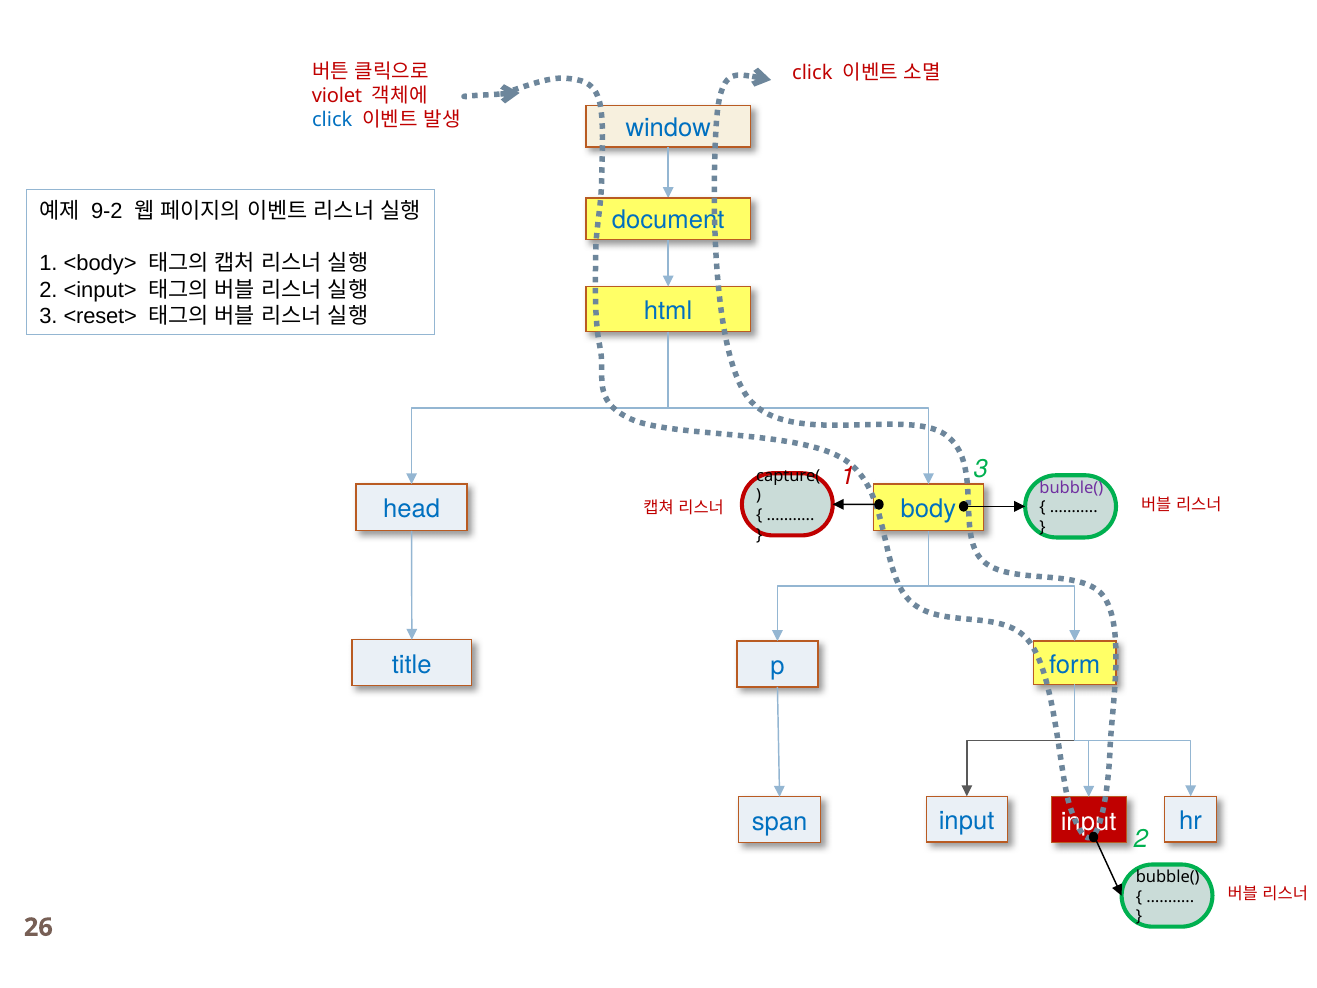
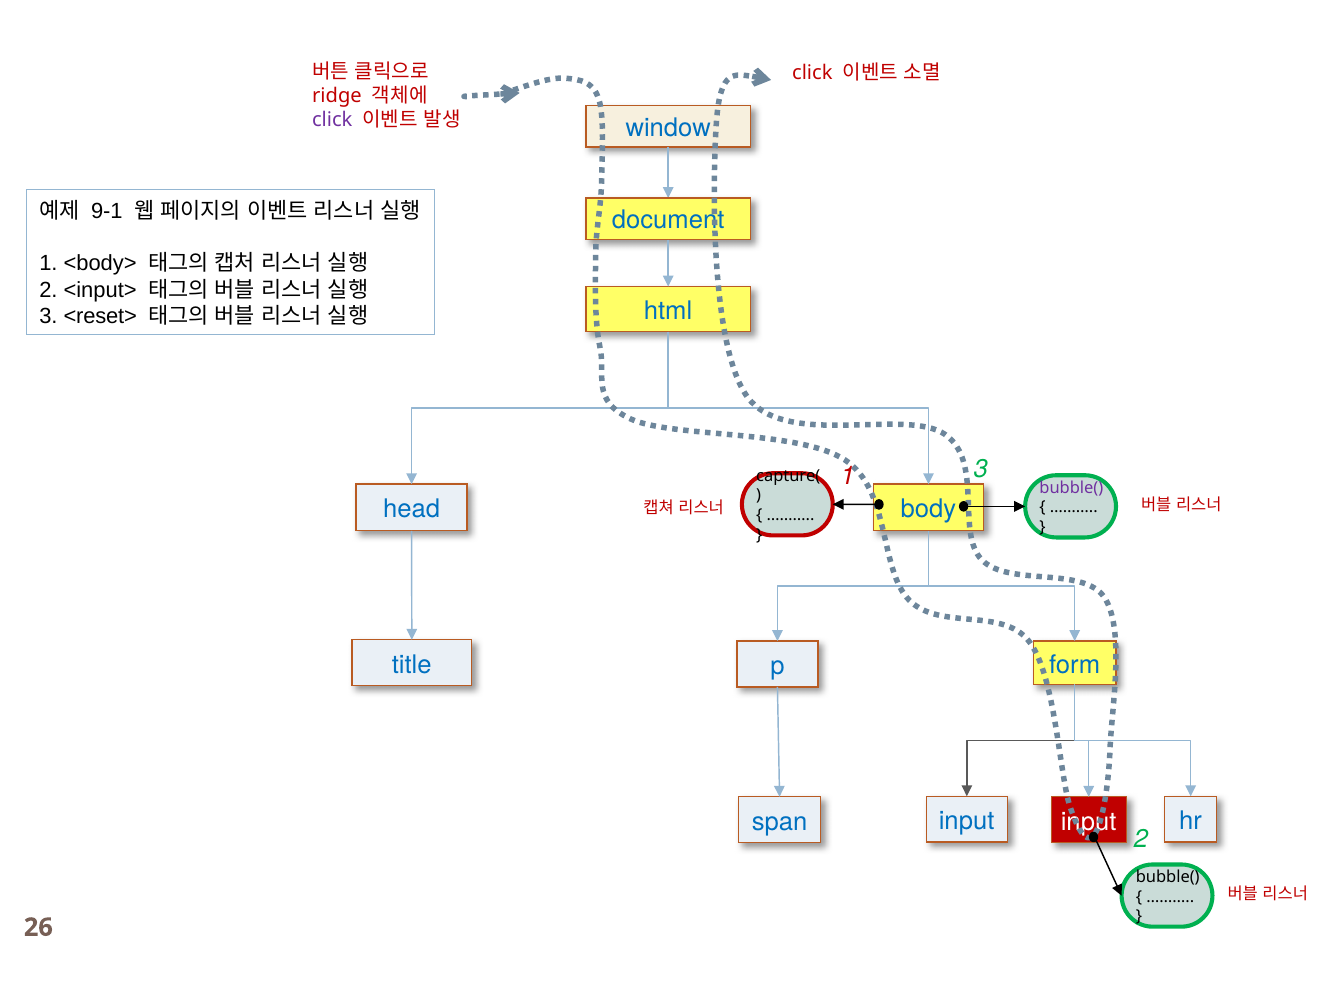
violet: violet -> ridge (337, 96)
click colour: blue -> purple (332, 120)
9-2: 9-2 -> 9-1 (107, 211)
